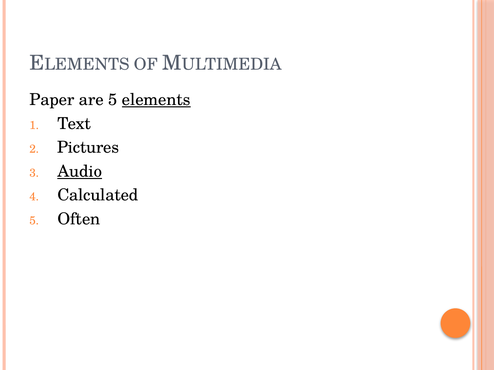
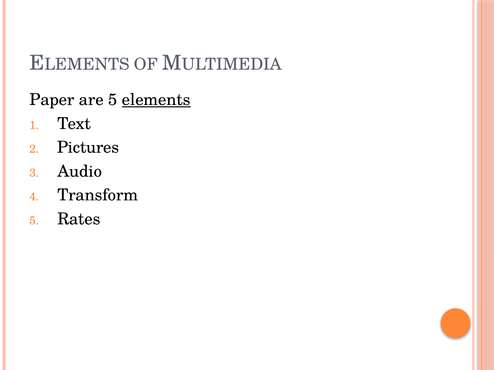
Audio underline: present -> none (80, 172)
Calculated: Calculated -> Transform (98, 195)
Often: Often -> Rates (79, 219)
